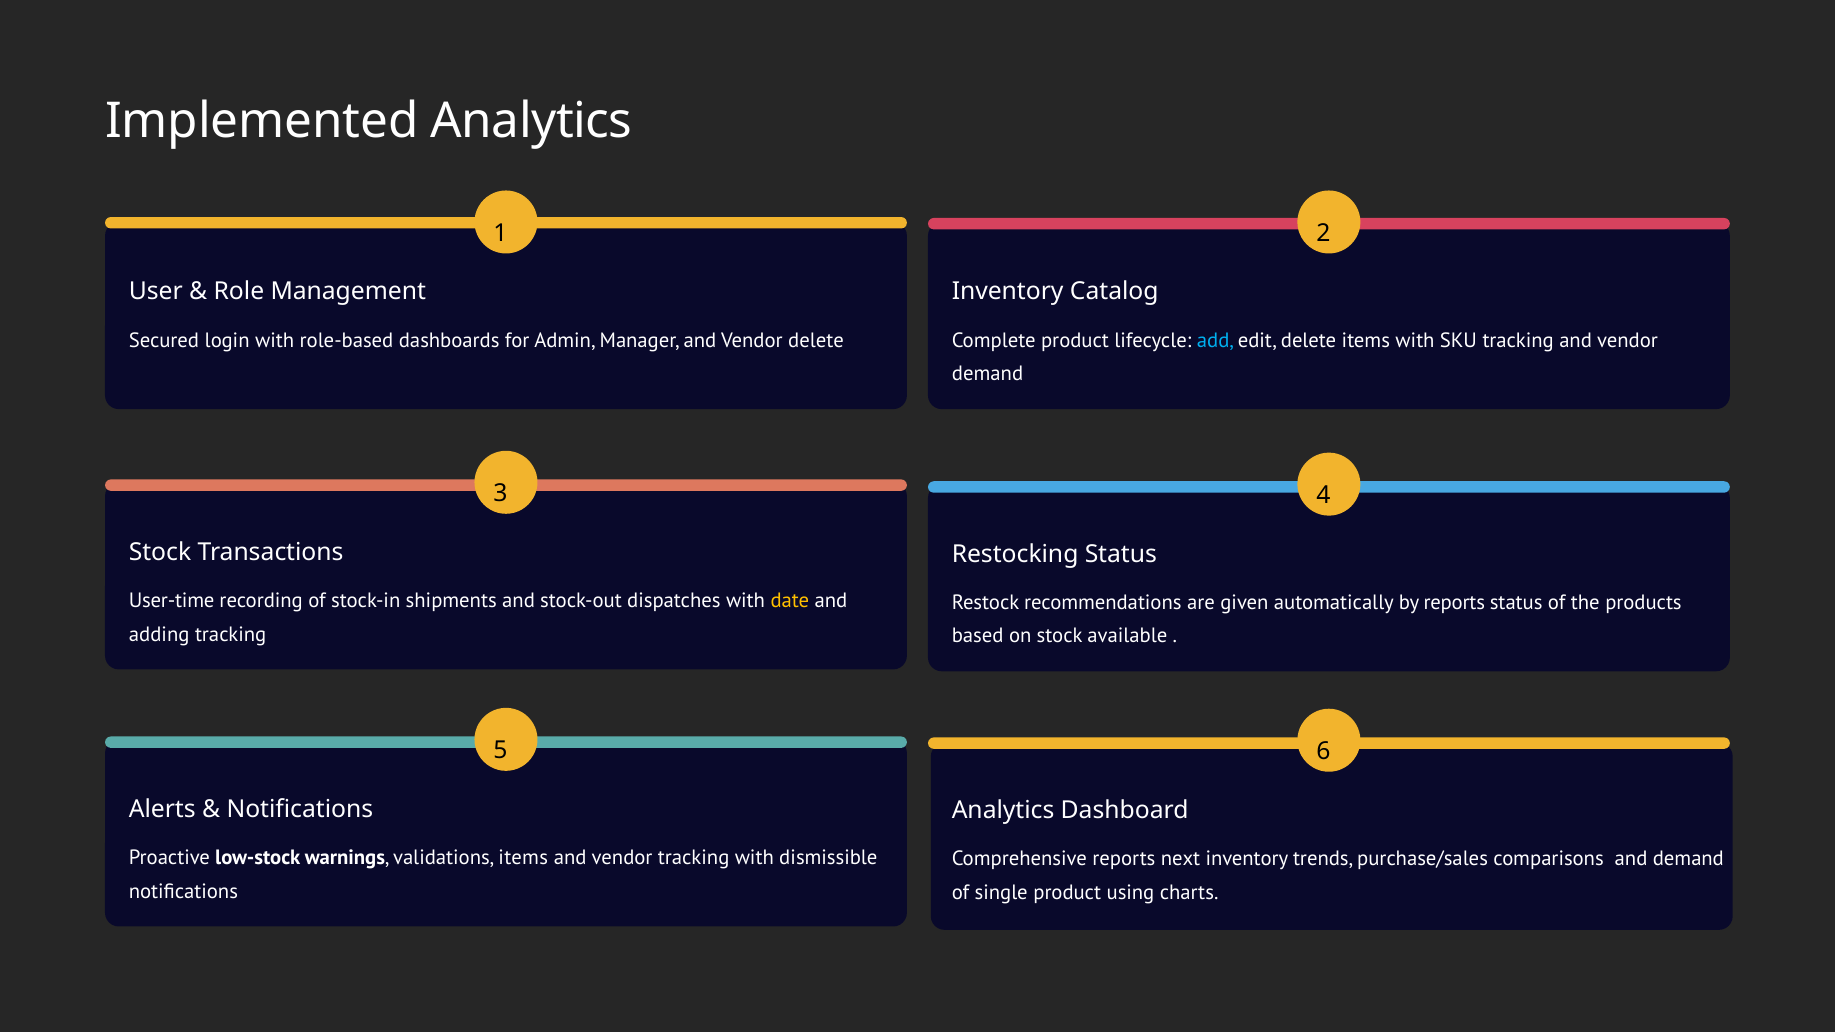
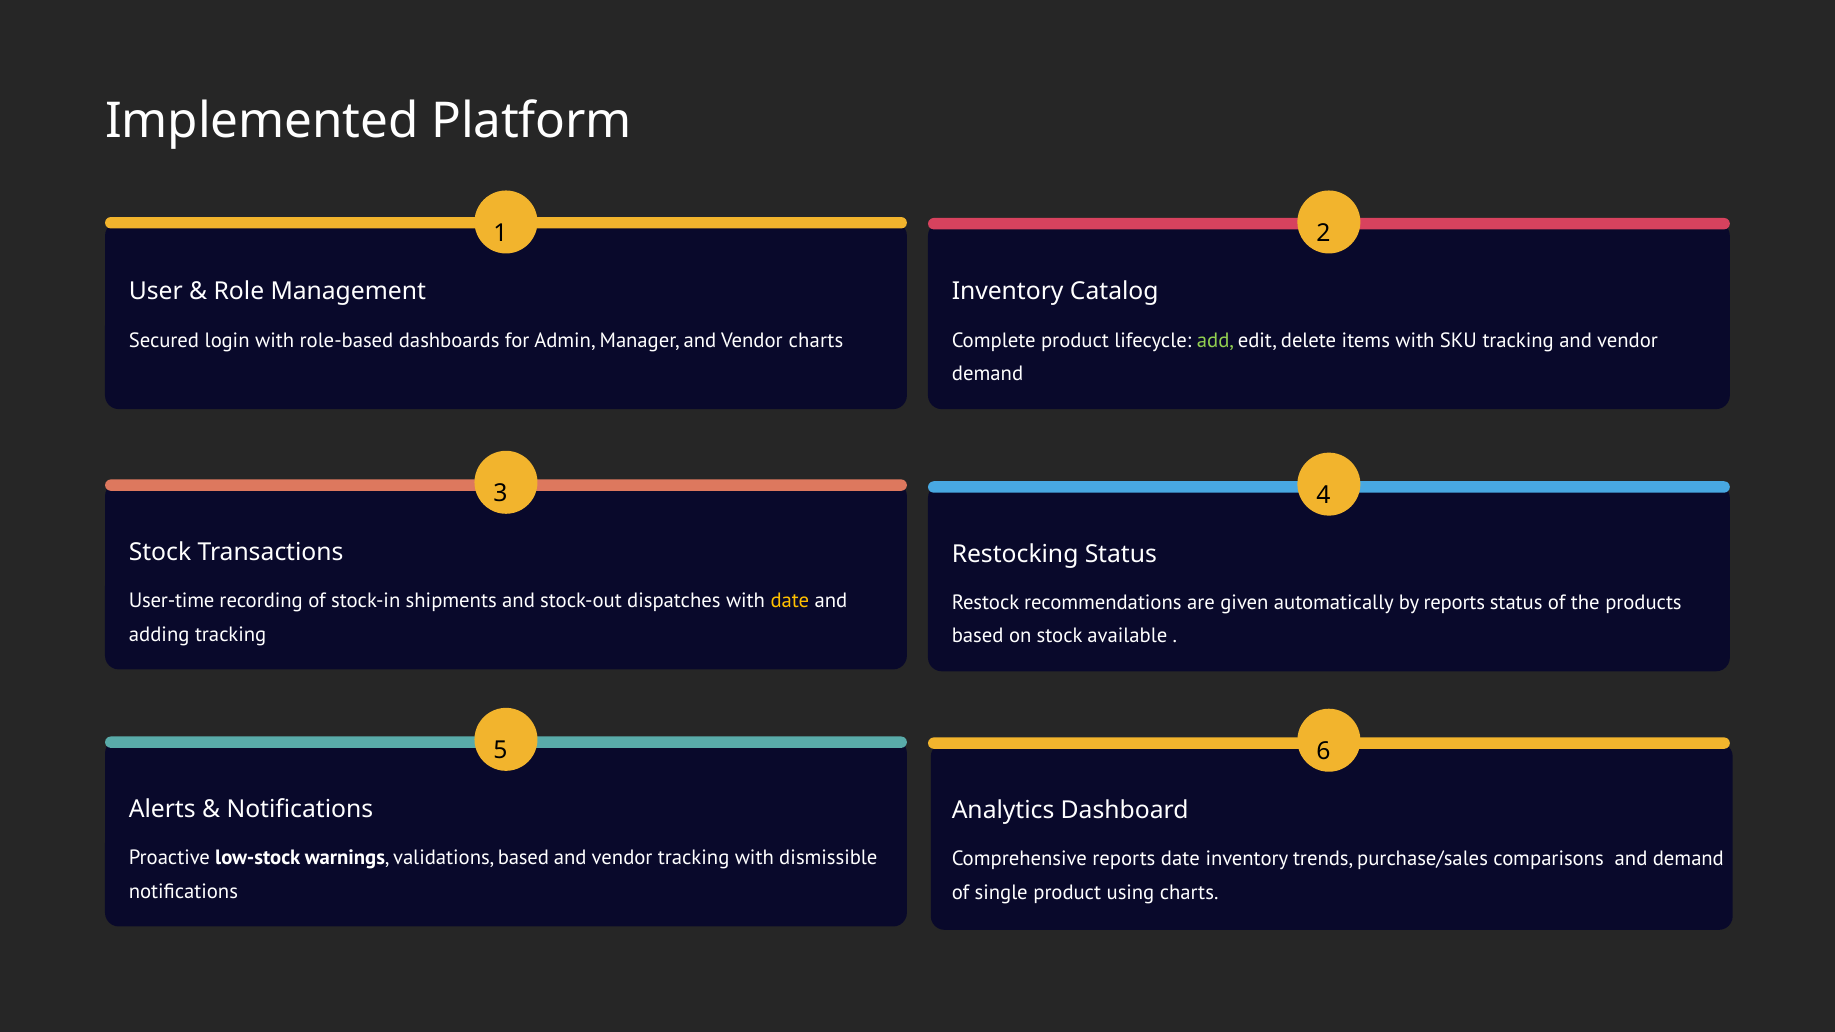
Implemented Analytics: Analytics -> Platform (532, 121)
Vendor delete: delete -> charts (816, 341)
add colour: light blue -> light green (1215, 341)
validations items: items -> based (523, 858)
reports next: next -> date (1181, 859)
